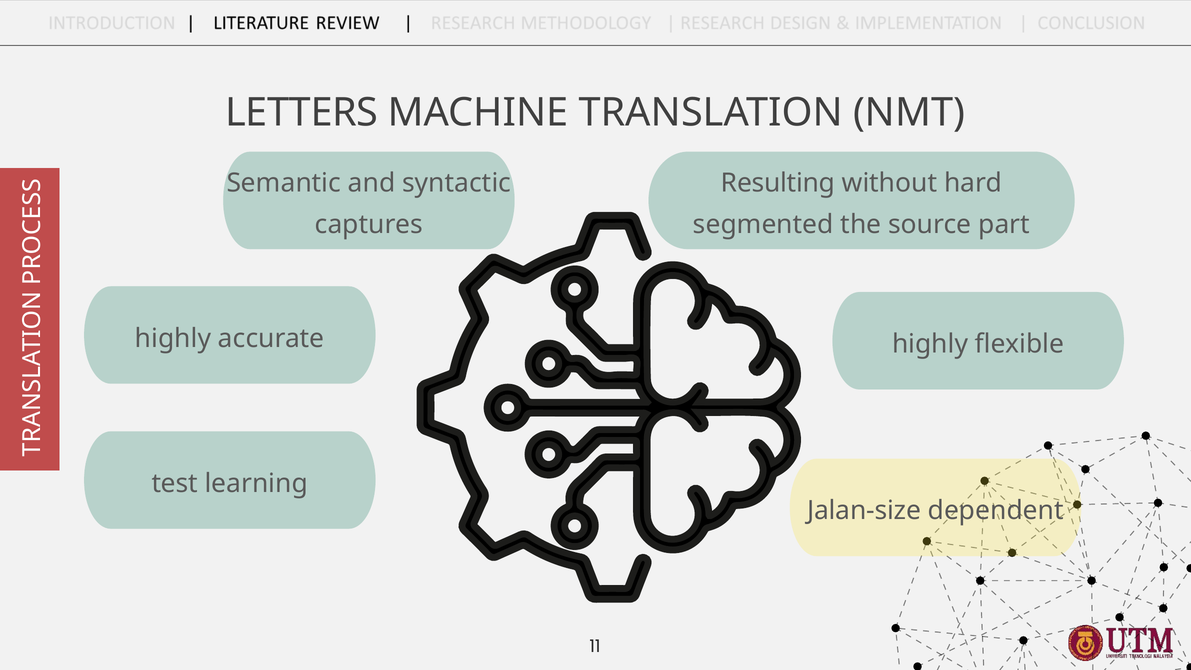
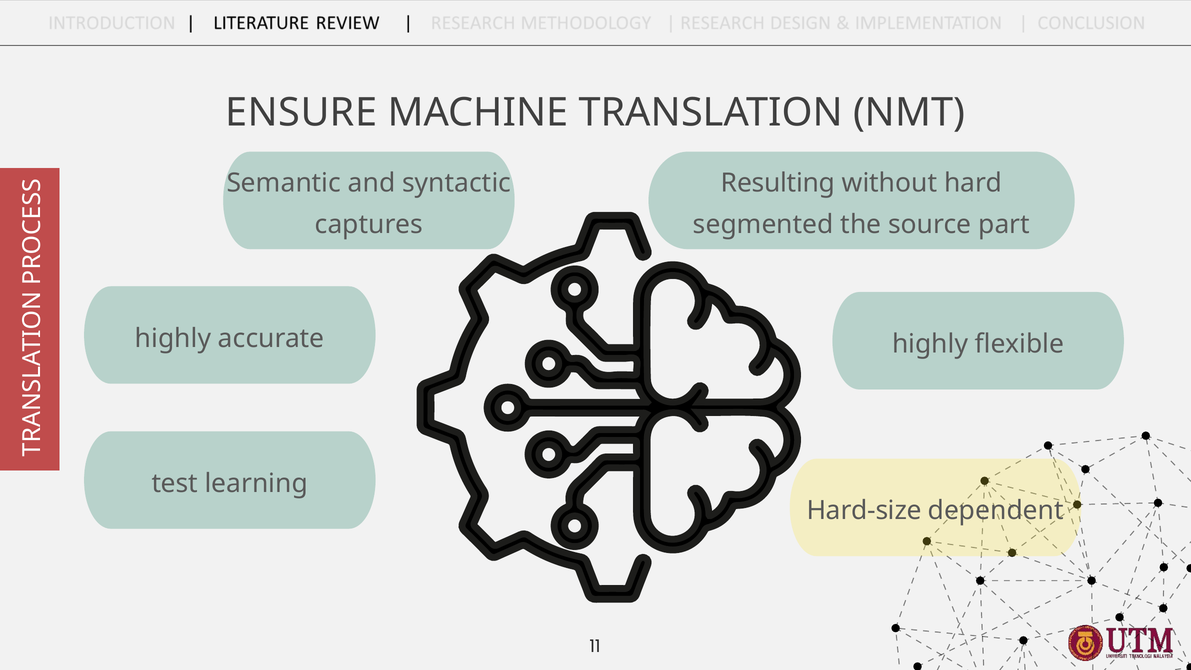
LETTERS: LETTERS -> ENSURE (301, 112)
Jalan-size: Jalan-size -> Hard-size (864, 511)
